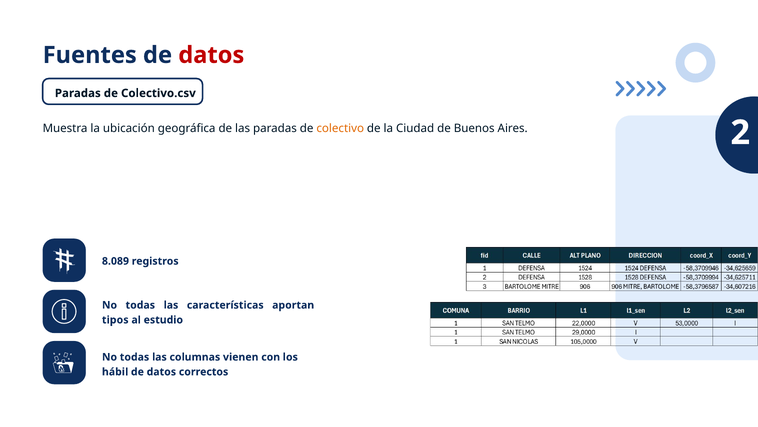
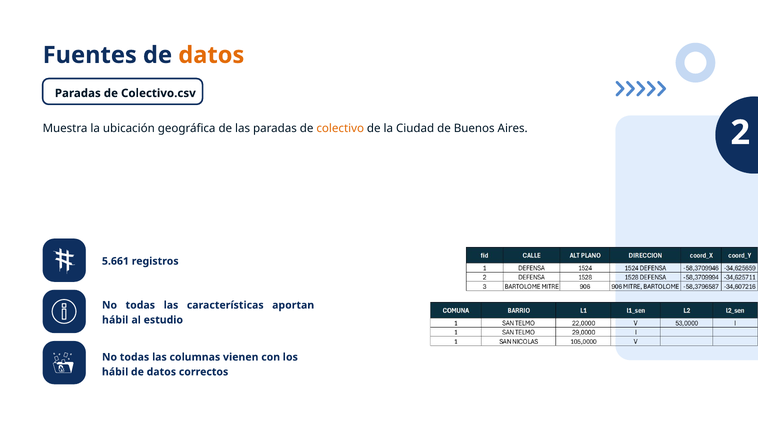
datos colour: red -> orange (211, 55)
8.089: 8.089 -> 5.661 (115, 261)
tipos: tipos -> hábil (115, 319)
